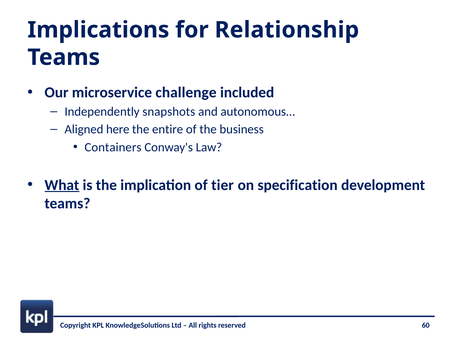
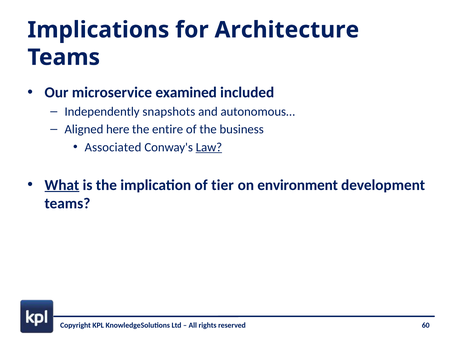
Relationship: Relationship -> Architecture (287, 30)
challenge: challenge -> examined (186, 92)
Containers: Containers -> Associated (113, 147)
Law underline: none -> present (209, 147)
specification: specification -> environment (298, 185)
